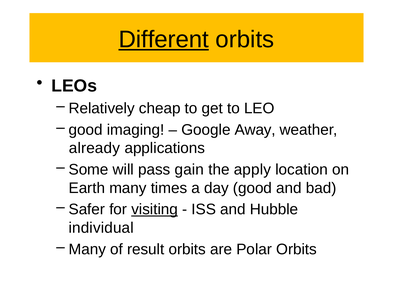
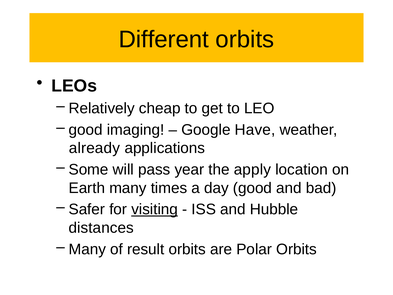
Different underline: present -> none (164, 39)
Away: Away -> Have (255, 130)
gain: gain -> year (189, 169)
individual: individual -> distances (101, 228)
